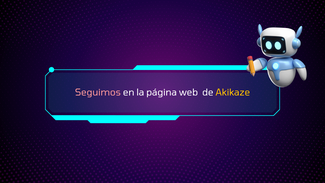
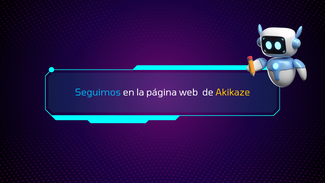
Seguimos colour: pink -> light blue (98, 92)
